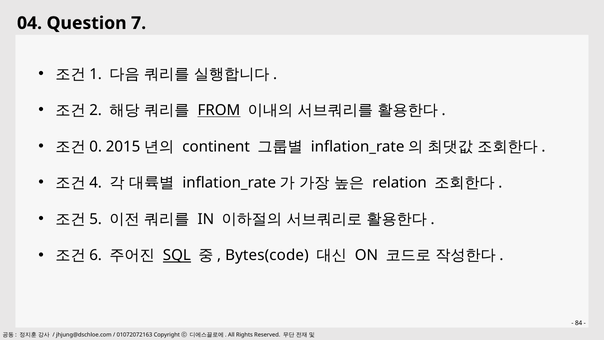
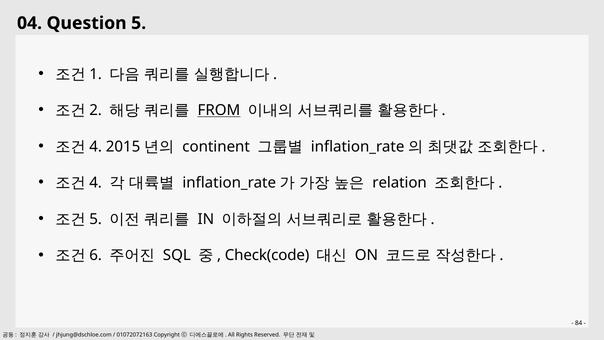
Question 7: 7 -> 5 (139, 23)
0: 0 -> 4 (96, 146)
SQL underline: present -> none (177, 255)
Bytes(code: Bytes(code -> Check(code (267, 255)
